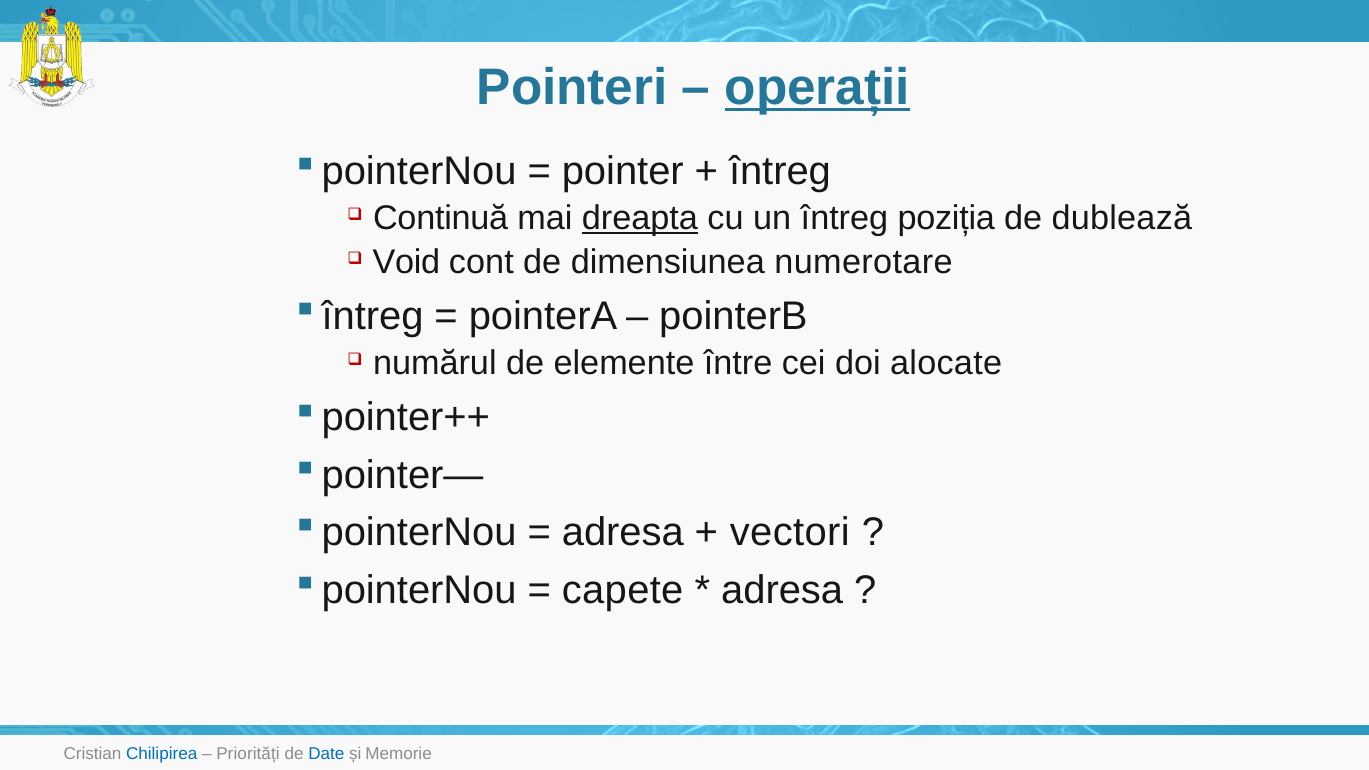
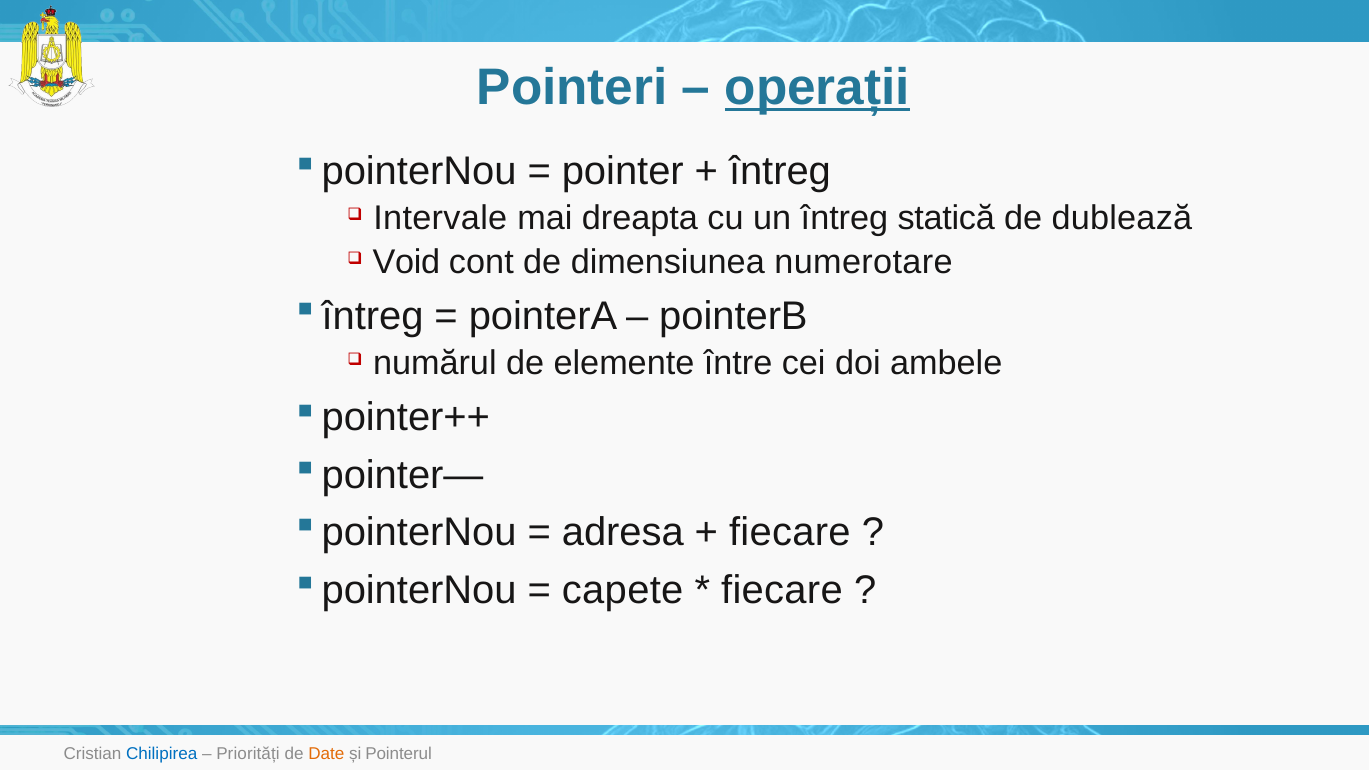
Continuă: Continuă -> Intervale (440, 218)
dreapta underline: present -> none (640, 218)
poziția: poziția -> statică (946, 218)
alocate: alocate -> ambele (946, 364)
vectori: vectori -> fiecare (790, 533)
adresa: adresa -> fiecare (782, 590)
Date colour: blue -> orange (326, 754)
Memorie: Memorie -> Pointerul (399, 754)
